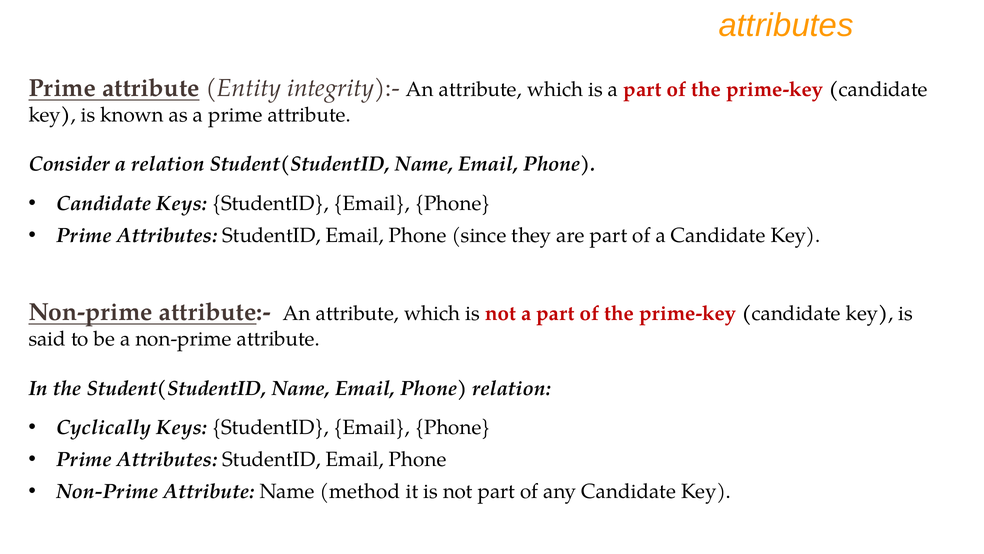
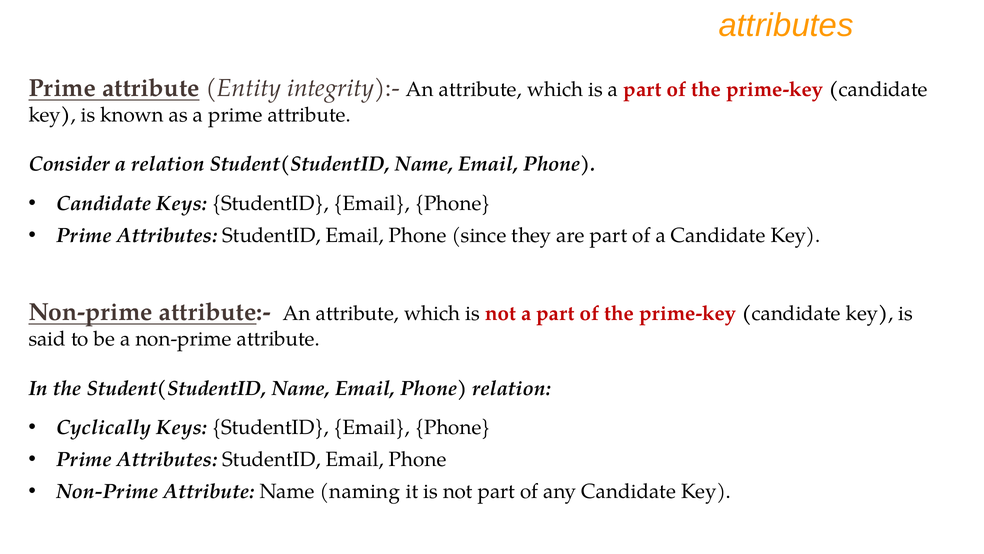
method: method -> naming (360, 491)
